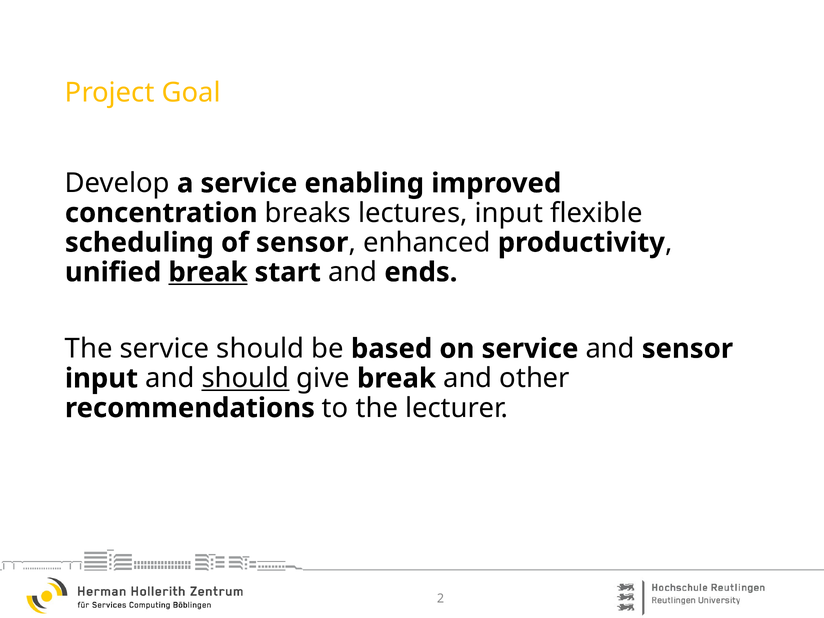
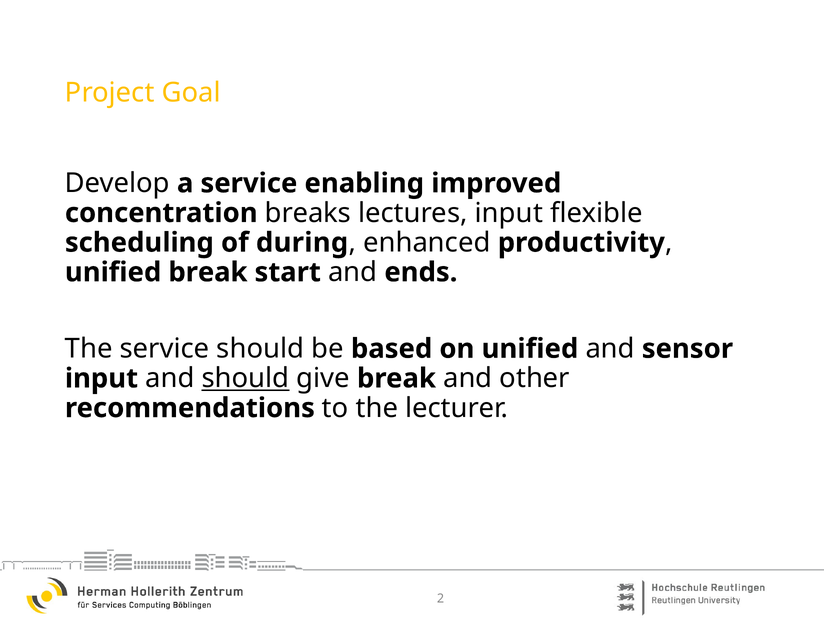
of sensor: sensor -> during (302, 243)
break underline: present -> none (208, 272)
on service: service -> unified (530, 349)
